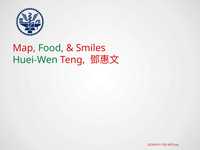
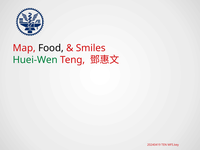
Food colour: green -> black (51, 48)
